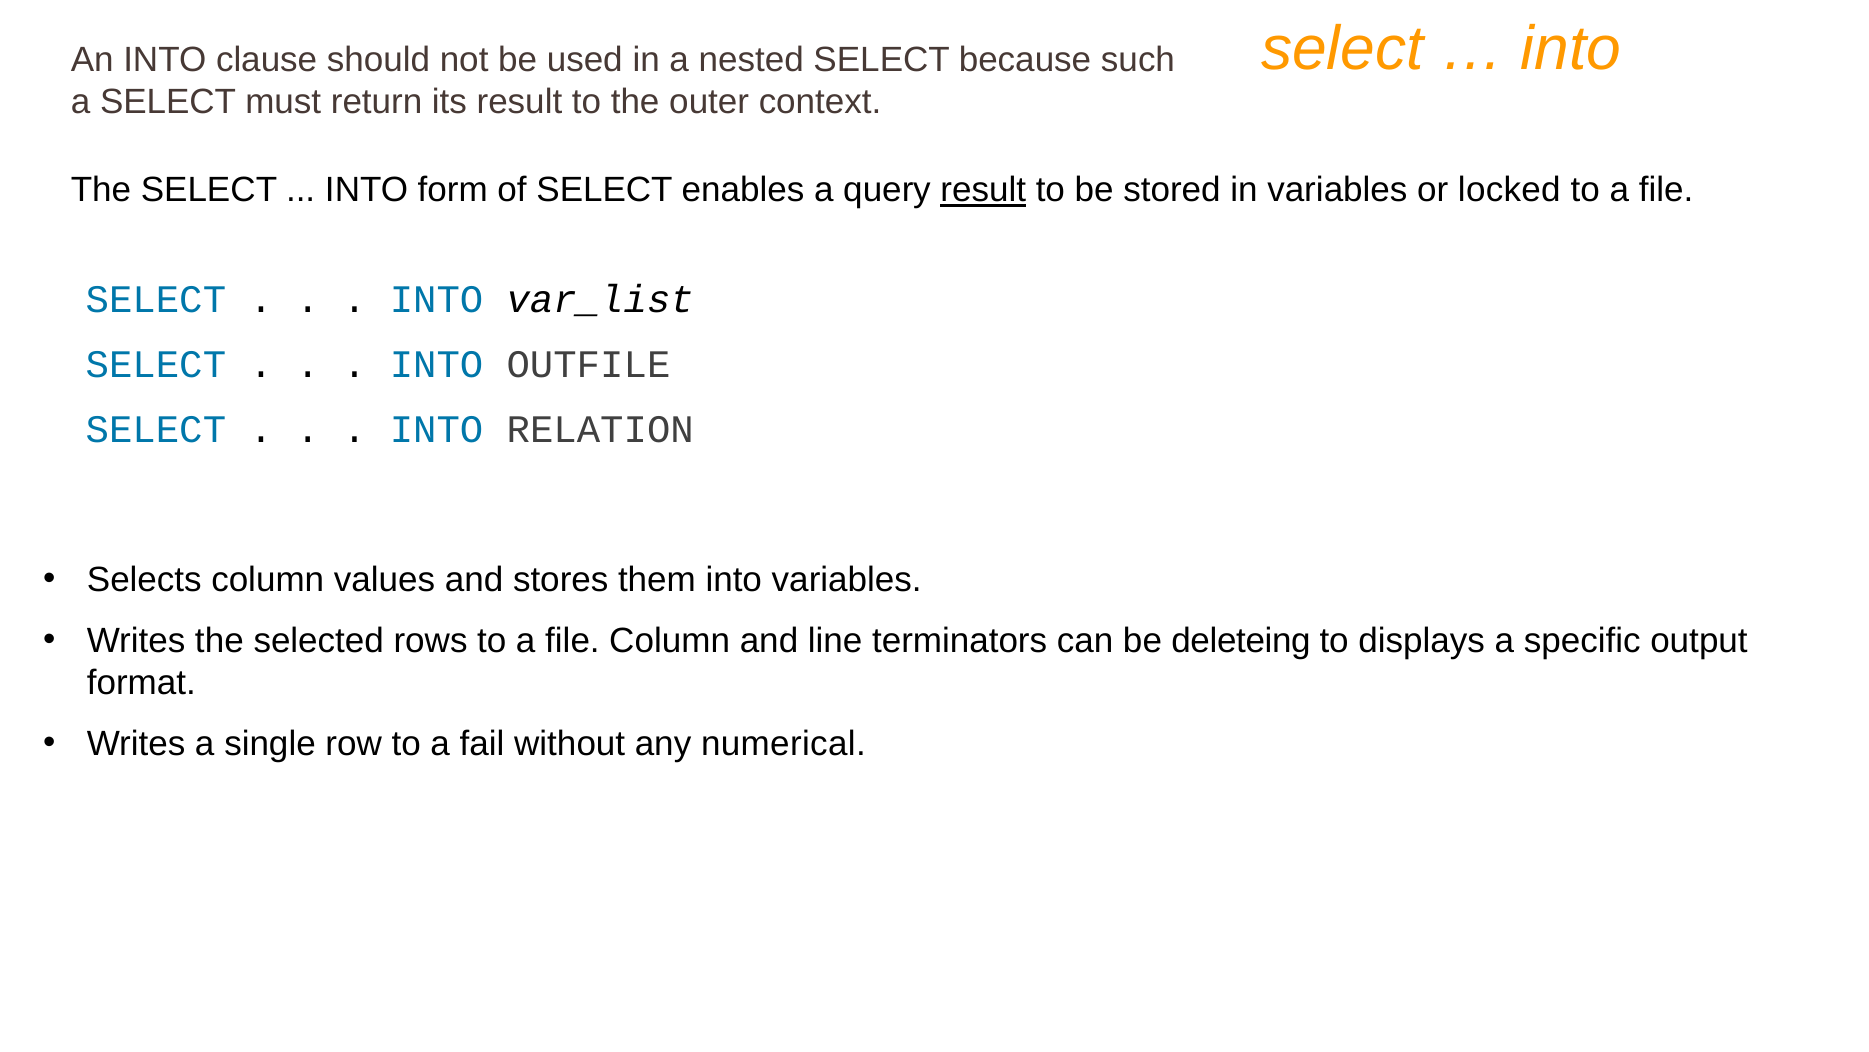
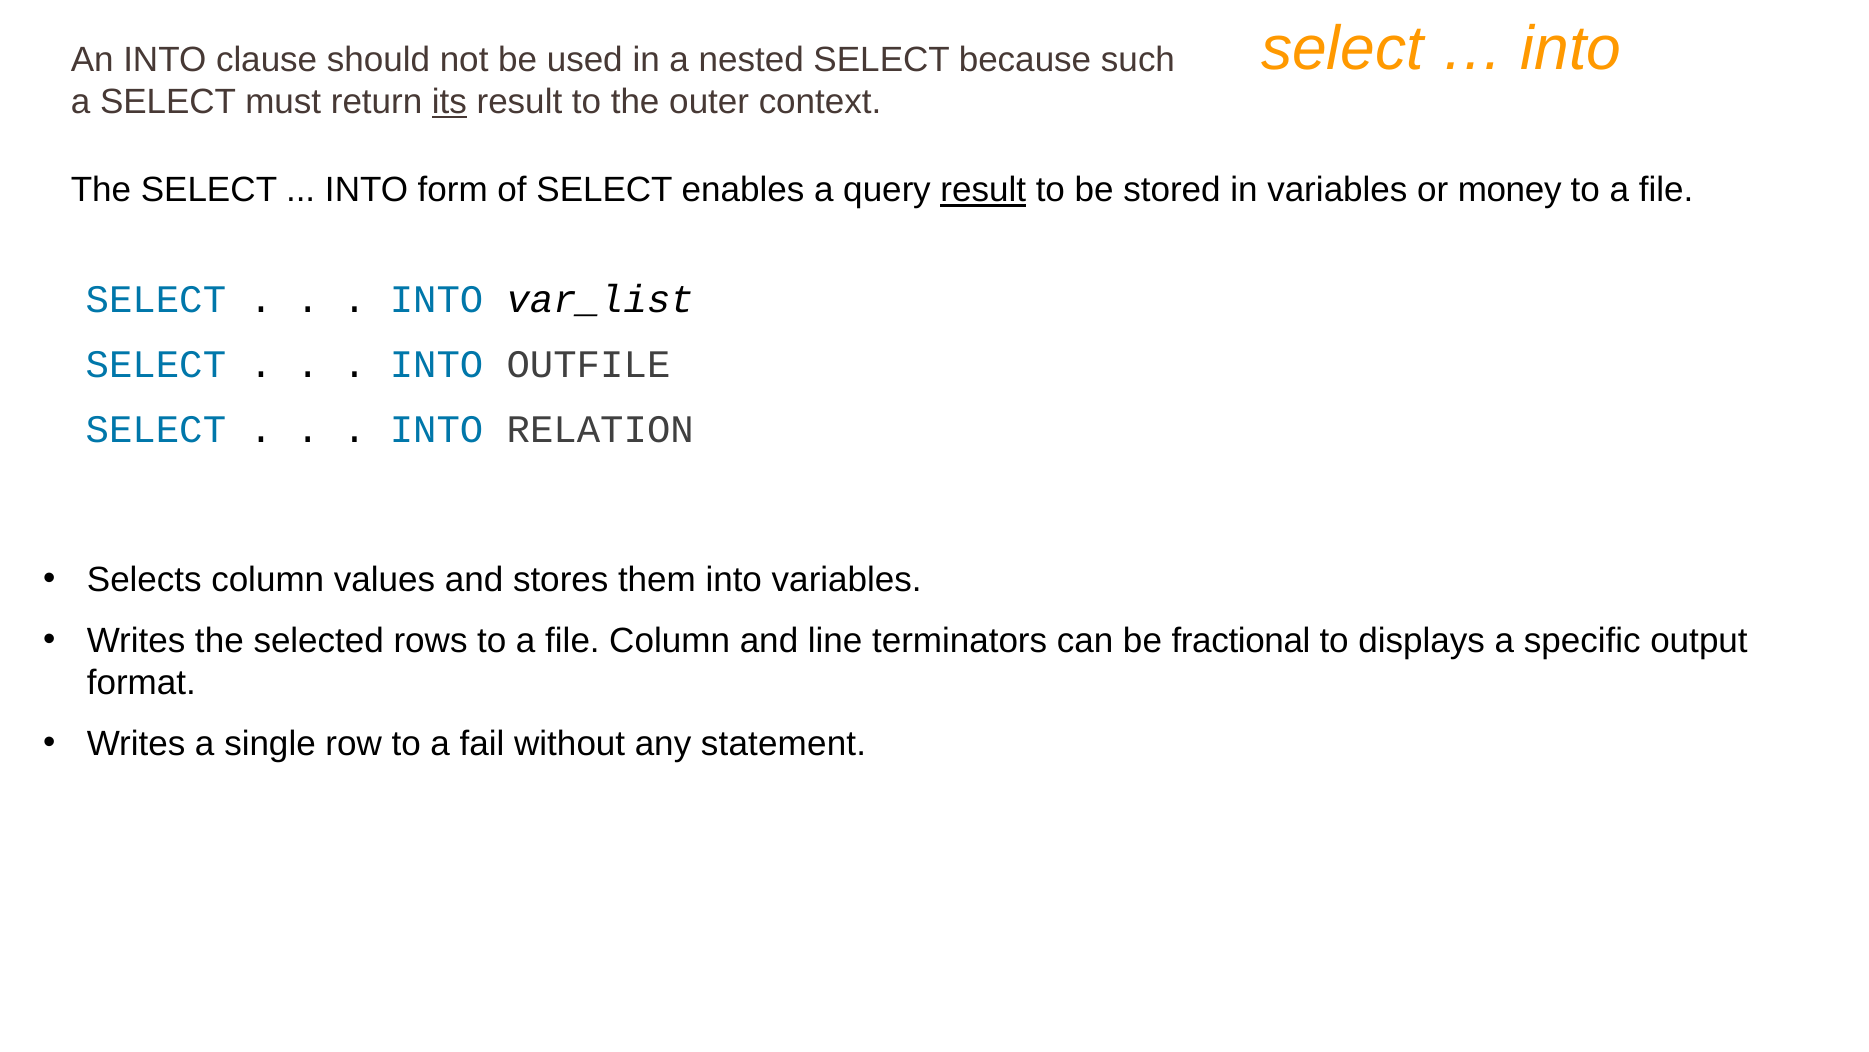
its underline: none -> present (449, 102)
locked: locked -> money (1510, 190)
deleteing: deleteing -> fractional (1241, 640)
numerical: numerical -> statement (783, 743)
